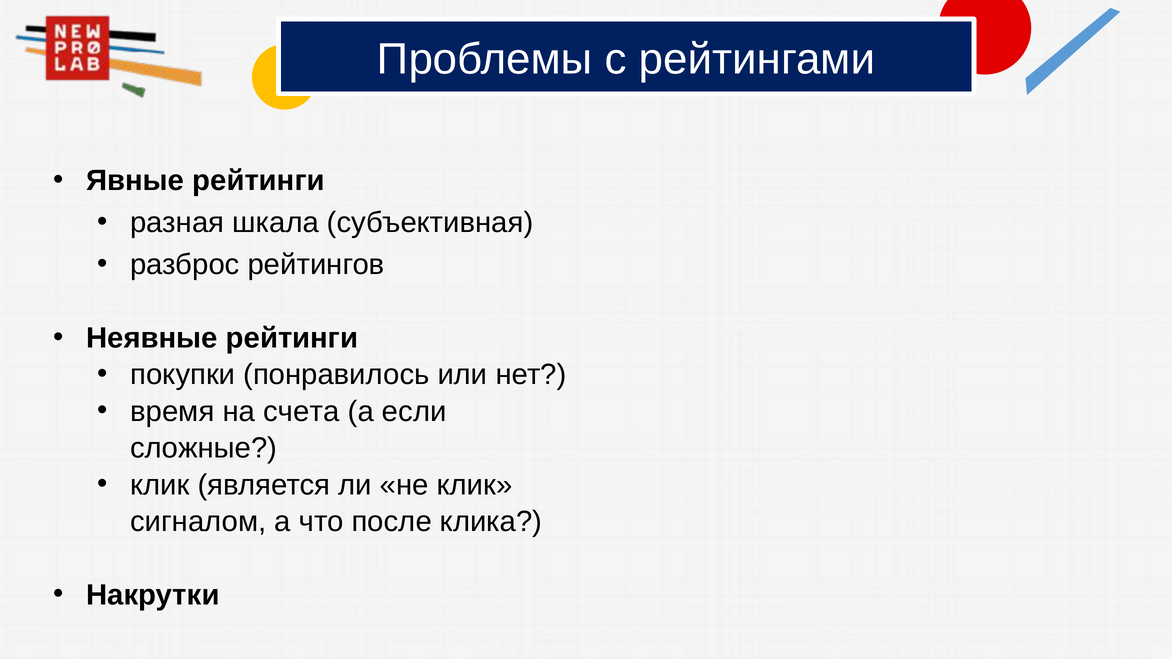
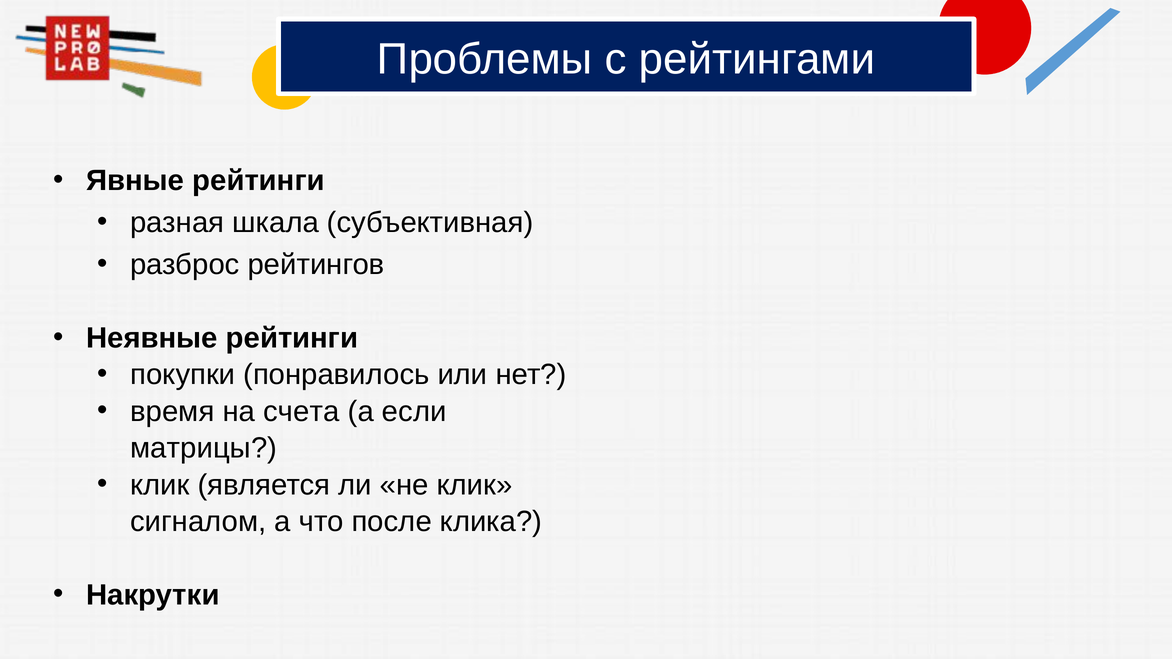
сложные: сложные -> матрицы (204, 448)
